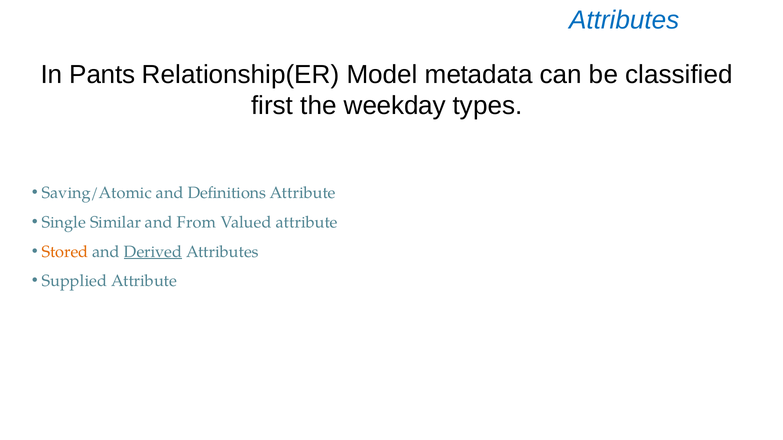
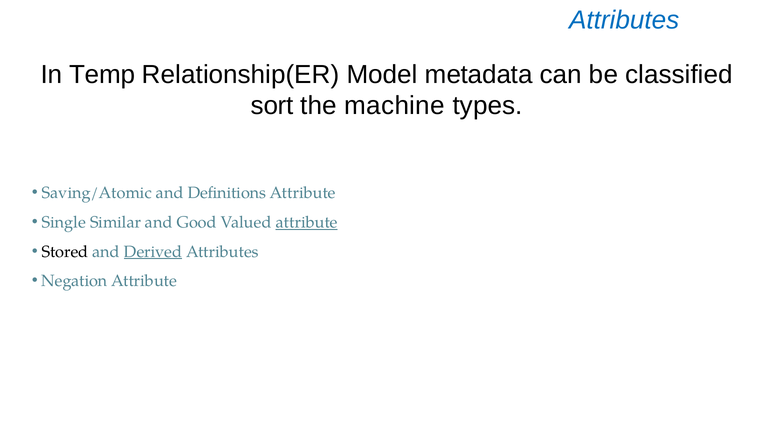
Pants: Pants -> Temp (102, 75)
first: first -> sort (272, 106)
weekday: weekday -> machine (395, 106)
From: From -> Good (197, 223)
attribute underline: none -> present (307, 223)
Stored colour: orange -> black (65, 252)
Supplied: Supplied -> Negation (74, 281)
